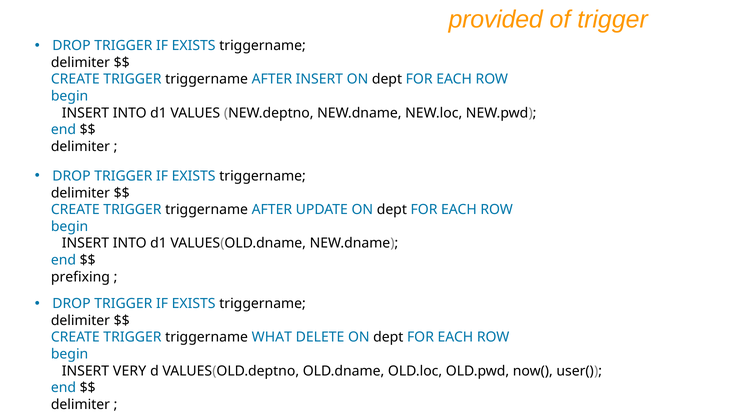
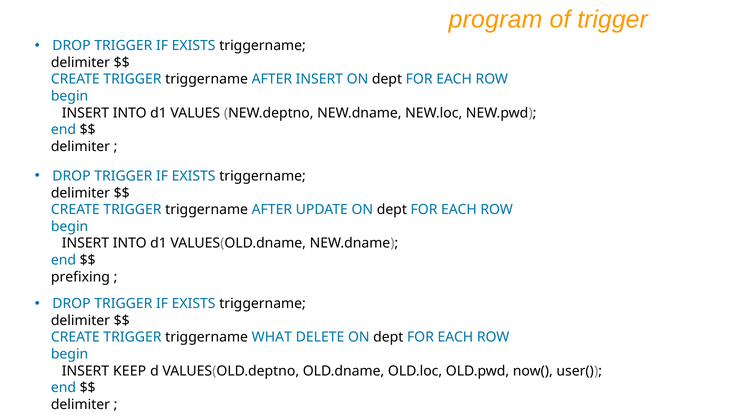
provided: provided -> program (496, 19)
VERY: VERY -> KEEP (130, 371)
